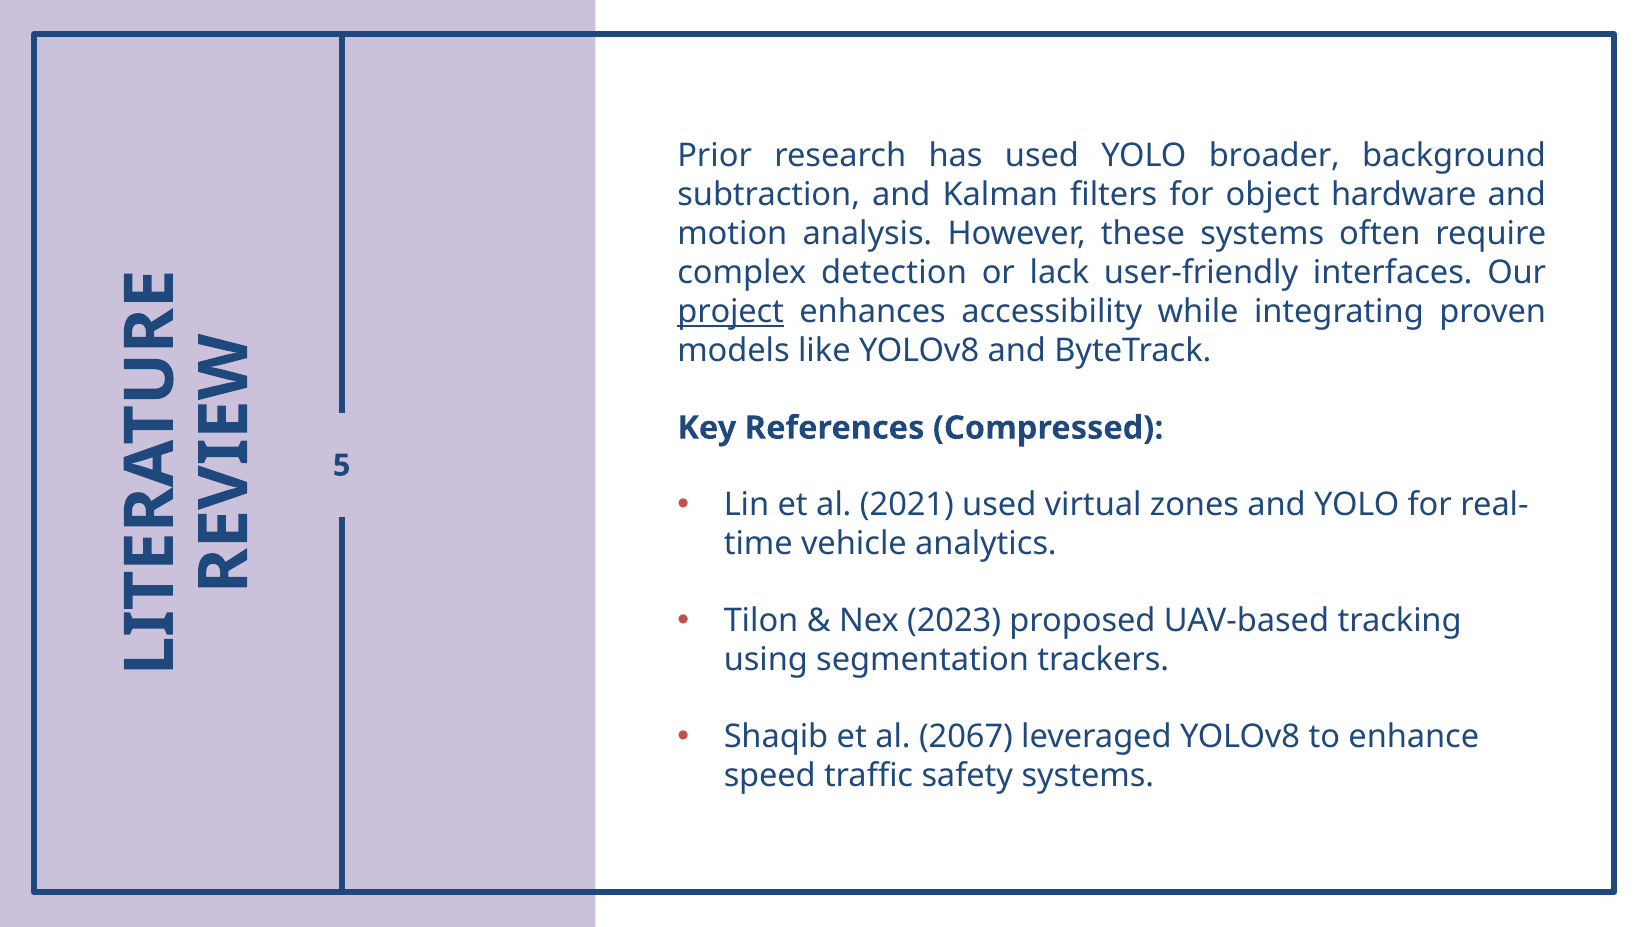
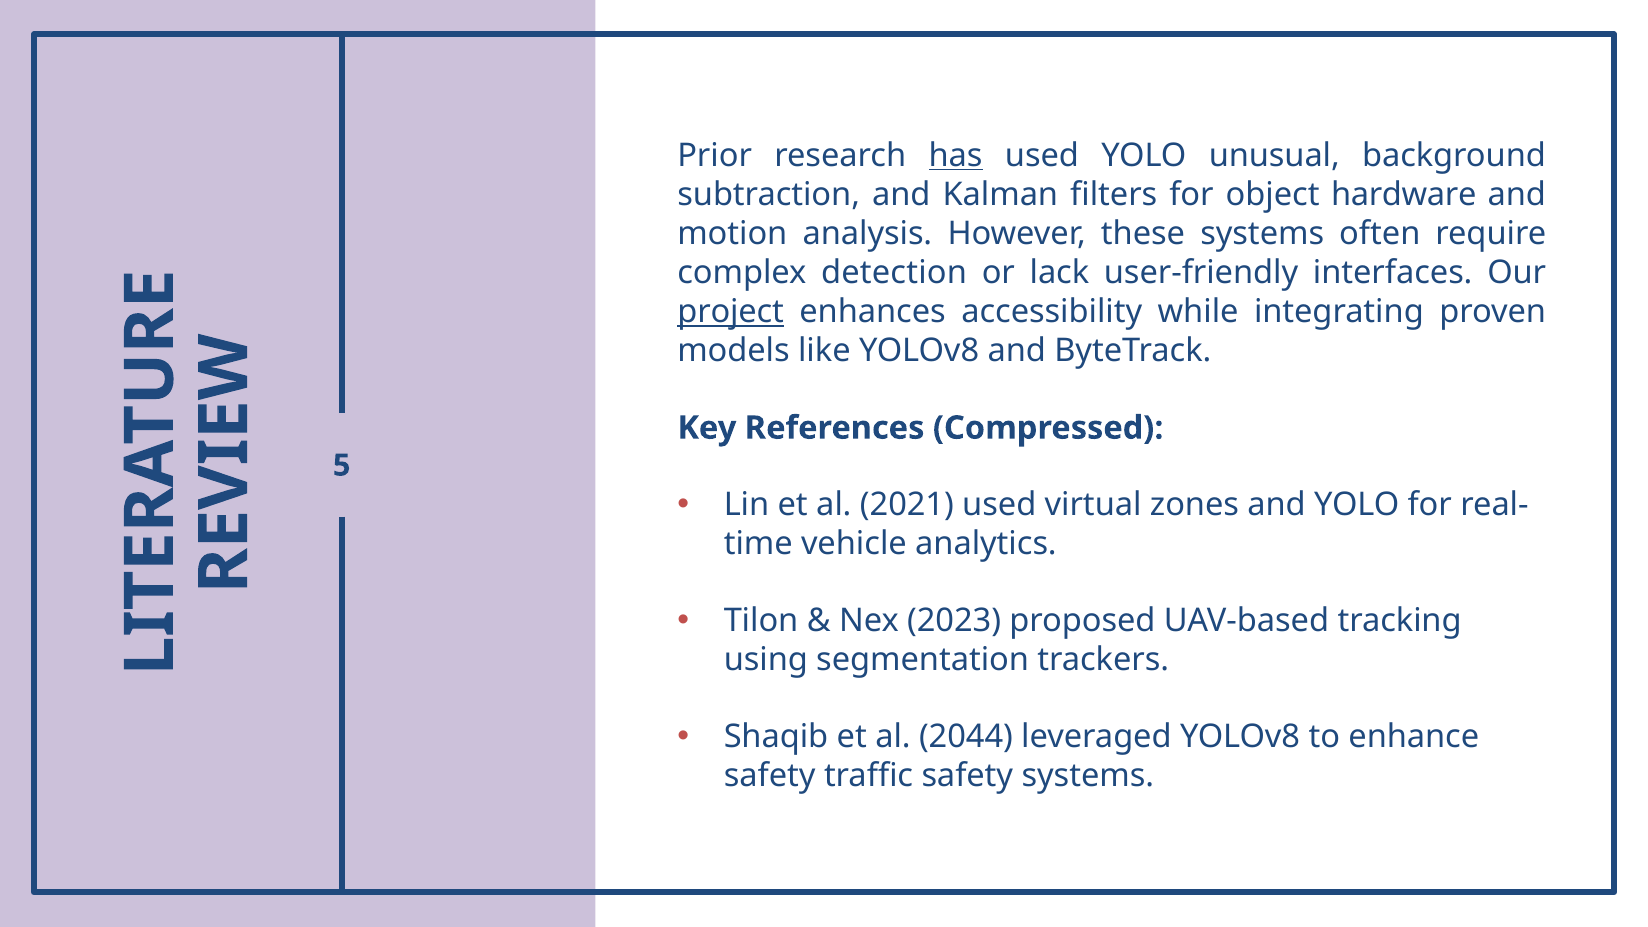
has underline: none -> present (956, 155)
broader: broader -> unusual (1274, 155)
2067: 2067 -> 2044 (966, 737)
speed: speed -> safety (770, 776)
